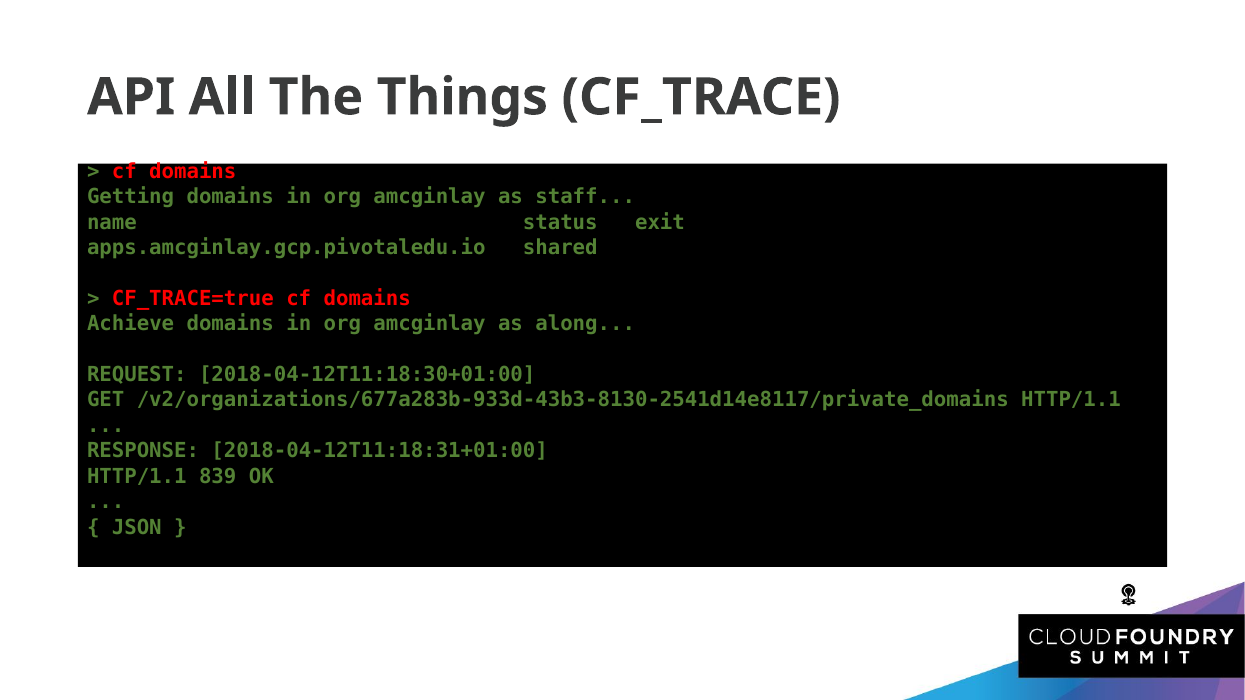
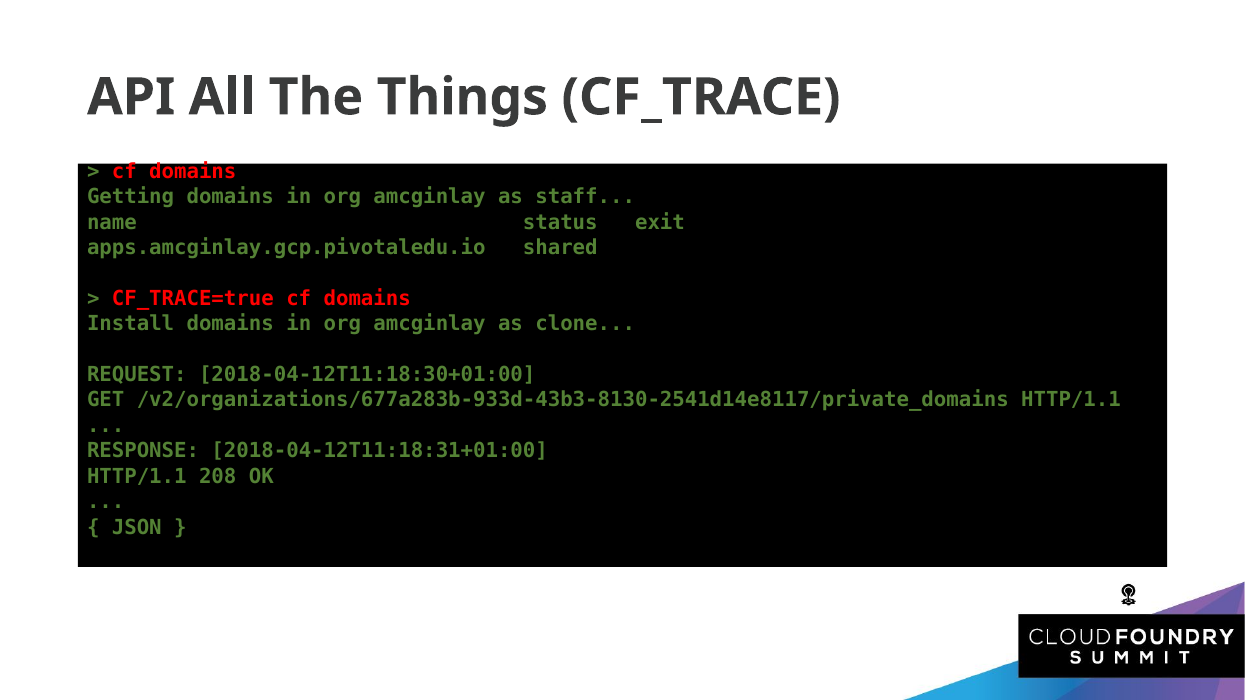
Achieve: Achieve -> Install (131, 324)
along: along -> clone (585, 324)
839: 839 -> 208 (218, 477)
